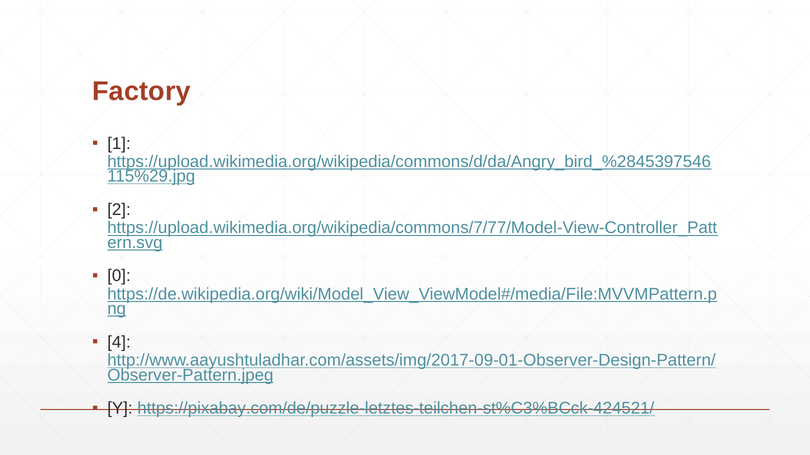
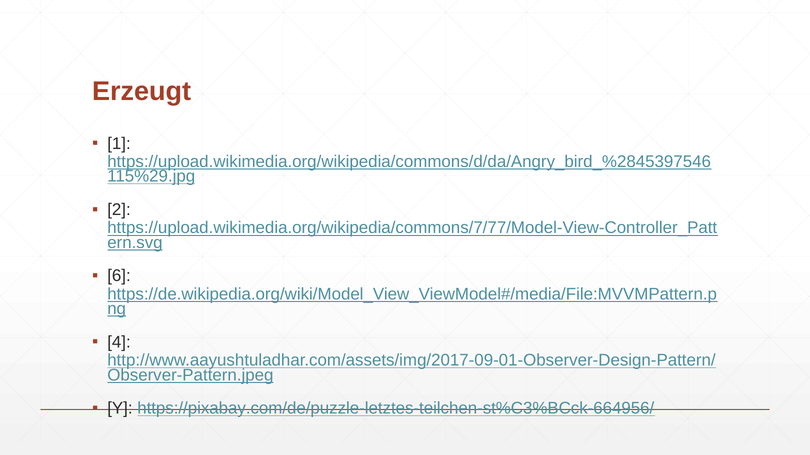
Factory: Factory -> Erzeugt (142, 92)
0: 0 -> 6 (119, 276)
https://pixabay.com/de/puzzle-letztes-teilchen-st%C3%BCck-424521/: https://pixabay.com/de/puzzle-letztes-teilchen-st%C3%BCck-424521/ -> https://pixabay.com/de/puzzle-letztes-teilchen-st%C3%BCck-664956/ (396, 409)
